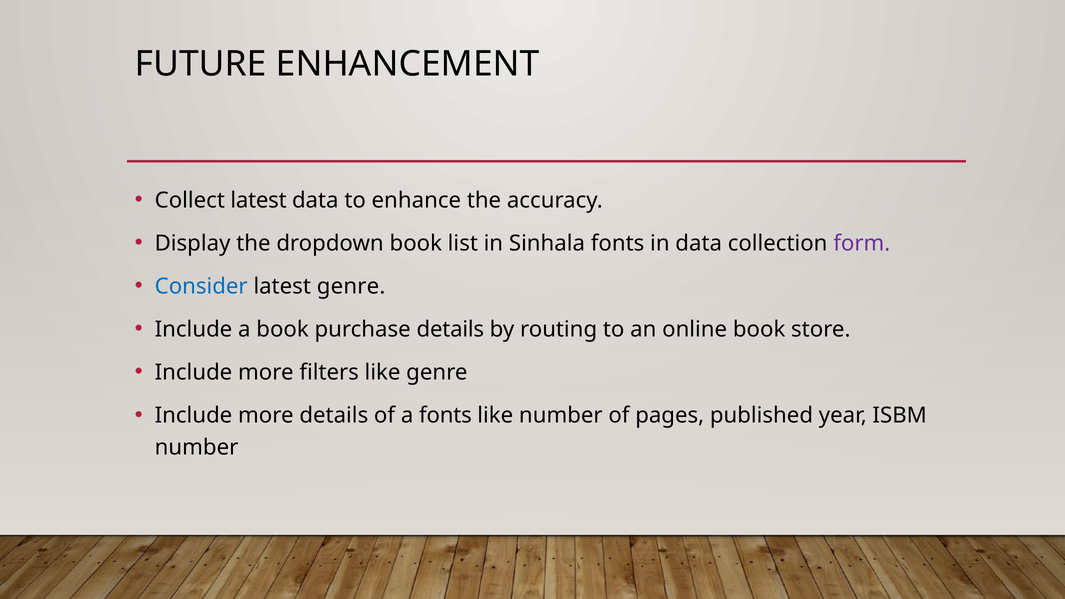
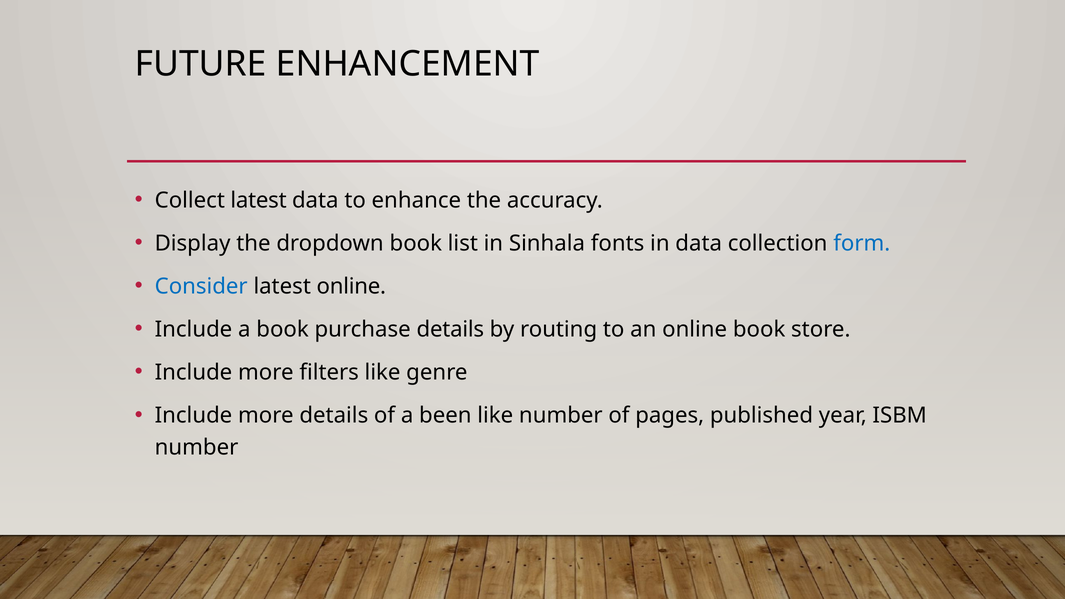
form colour: purple -> blue (862, 243)
latest genre: genre -> online (351, 286)
a fonts: fonts -> been (445, 416)
